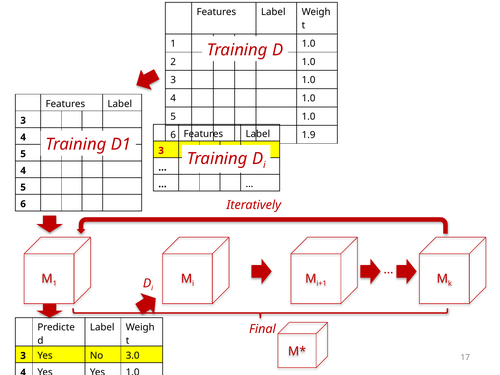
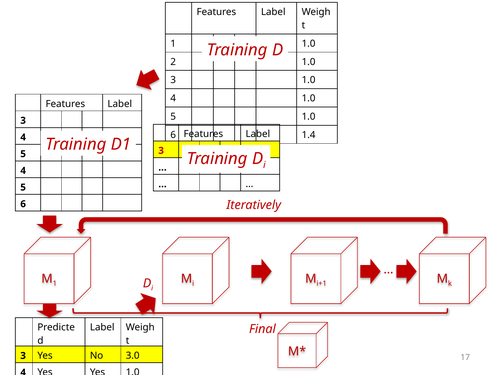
1.9: 1.9 -> 1.4 (309, 135)
